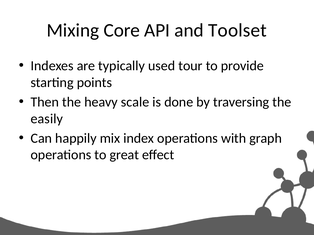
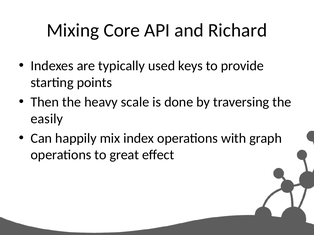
Toolset: Toolset -> Richard (238, 30)
tour: tour -> keys (191, 66)
